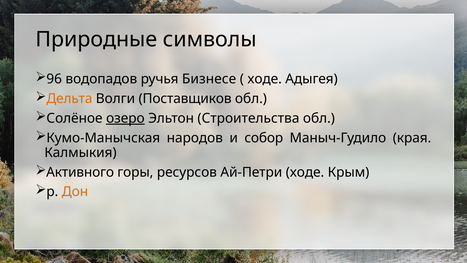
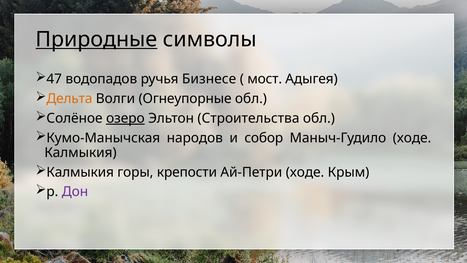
Природные underline: none -> present (96, 39)
96: 96 -> 47 (54, 79)
ходе: ходе -> мост (265, 79)
Поставщиков: Поставщиков -> Огнеупорные (185, 99)
Маныч-Гудило края: края -> ходе (412, 138)
Активного: Активного -> Калмыкия (80, 172)
ресурсов: ресурсов -> крепости (187, 172)
Дон colour: orange -> purple (75, 192)
